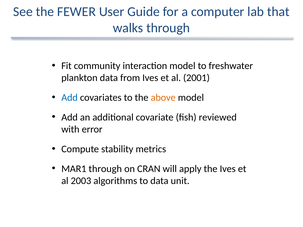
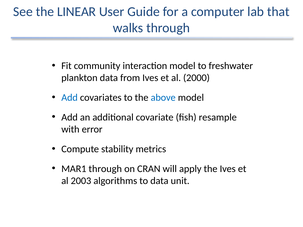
FEWER: FEWER -> LINEAR (77, 12)
2001: 2001 -> 2000 (196, 78)
above colour: orange -> blue (163, 98)
reviewed: reviewed -> resample (218, 117)
